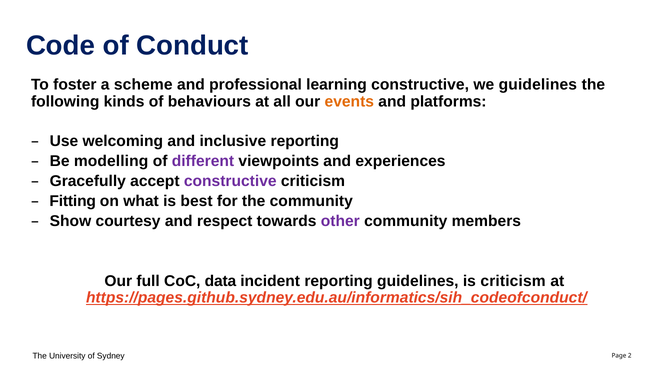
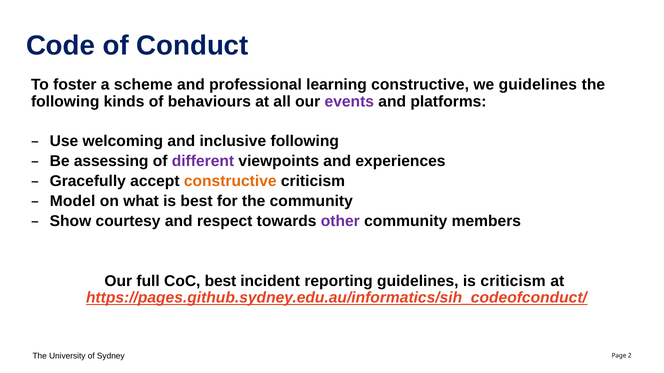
events colour: orange -> purple (349, 102)
inclusive reporting: reporting -> following (305, 141)
modelling: modelling -> assessing (111, 161)
constructive colour: purple -> orange (230, 181)
Fitting: Fitting -> Model (73, 201)
CoC data: data -> best (220, 281)
